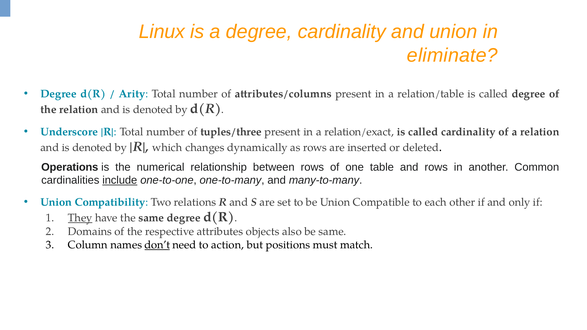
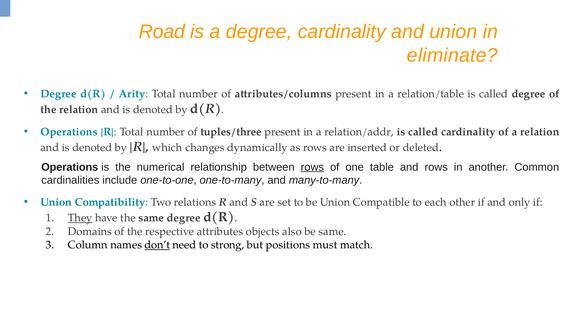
Linux: Linux -> Road (162, 32)
Underscore: Underscore -> Operations (69, 132)
relation/exact: relation/exact -> relation/addr (359, 132)
rows underline: none -> present (312, 167)
include underline: present -> none (120, 180)
action: action -> strong (228, 245)
